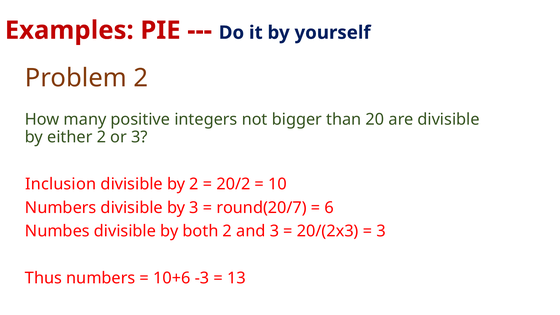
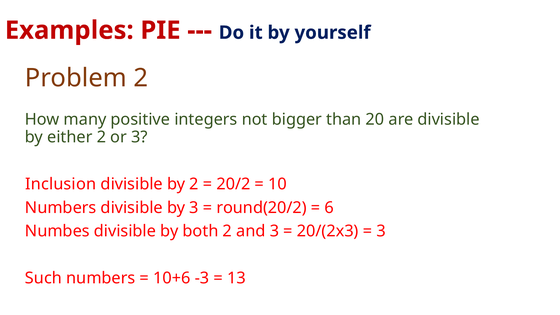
round(20/7: round(20/7 -> round(20/2 (262, 208)
Thus: Thus -> Such (43, 278)
